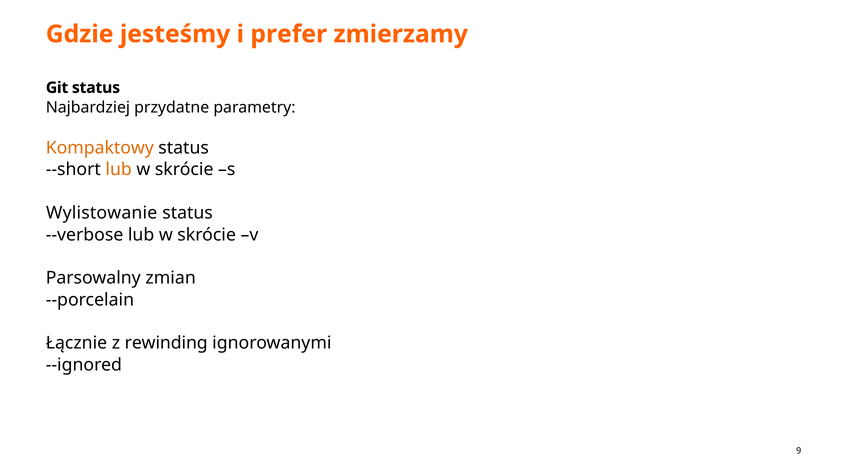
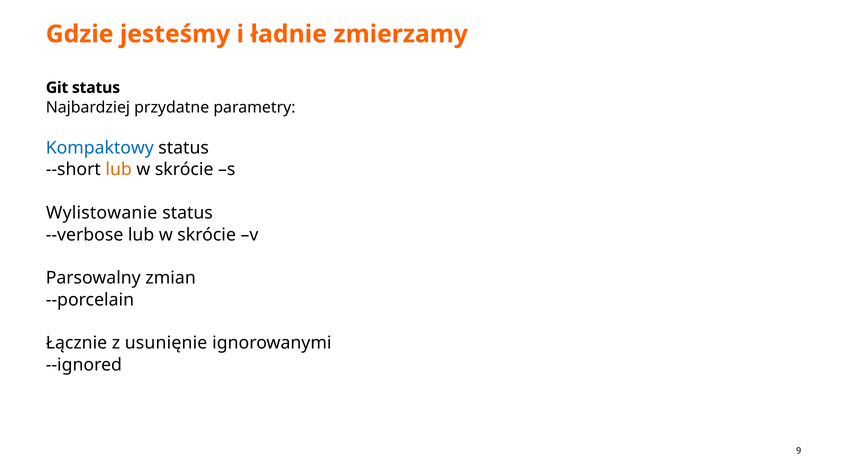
prefer: prefer -> ładnie (289, 34)
Kompaktowy colour: orange -> blue (100, 148)
rewinding: rewinding -> usunięnie (166, 343)
